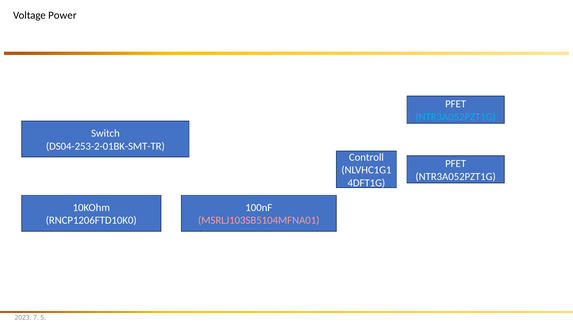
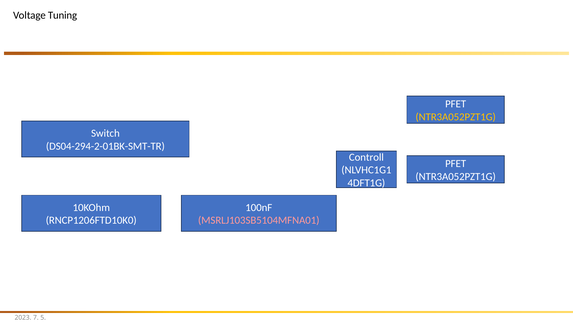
Power: Power -> Tuning (63, 15)
NTR3A052PZT1G colour: light blue -> yellow (456, 117)
DS04-253-2-01BK-SMT-TR: DS04-253-2-01BK-SMT-TR -> DS04-294-2-01BK-SMT-TR (105, 146)
